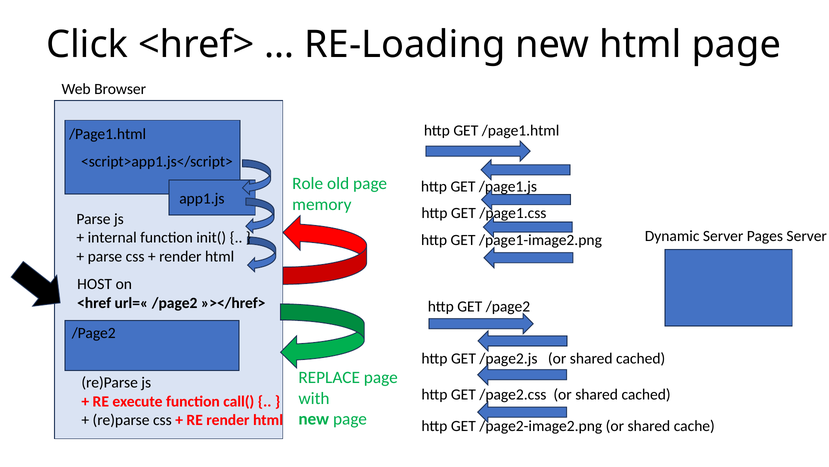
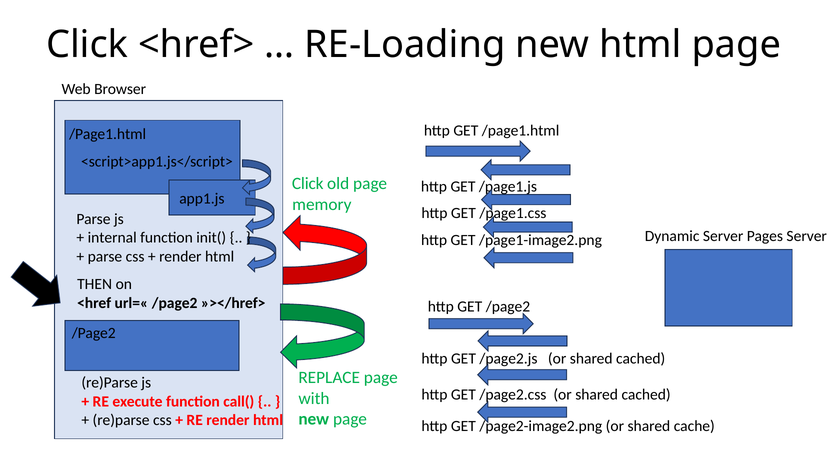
Role: Role -> Click (308, 183)
HOST: HOST -> THEN (95, 284)
